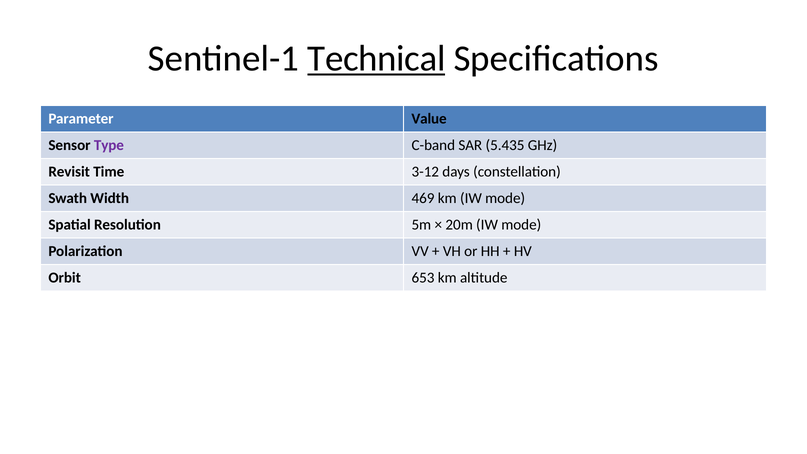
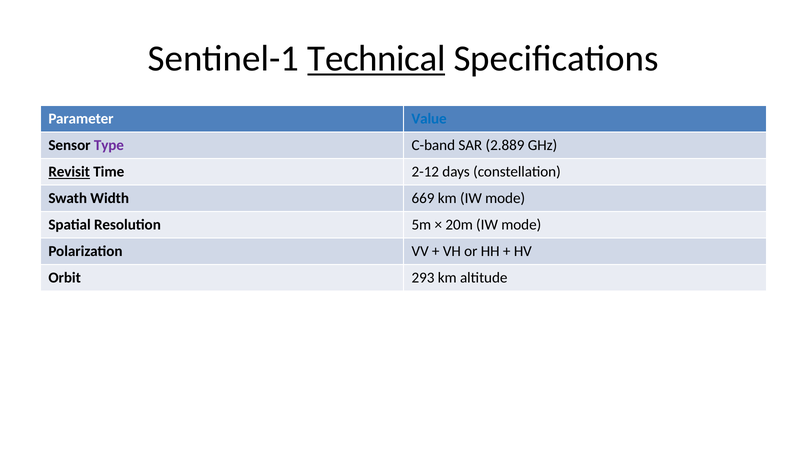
Value colour: black -> blue (429, 119)
5.435: 5.435 -> 2.889 (505, 145)
Revisit underline: none -> present (69, 172)
3-12: 3-12 -> 2-12 (425, 172)
469: 469 -> 669 (423, 198)
653: 653 -> 293 (423, 278)
